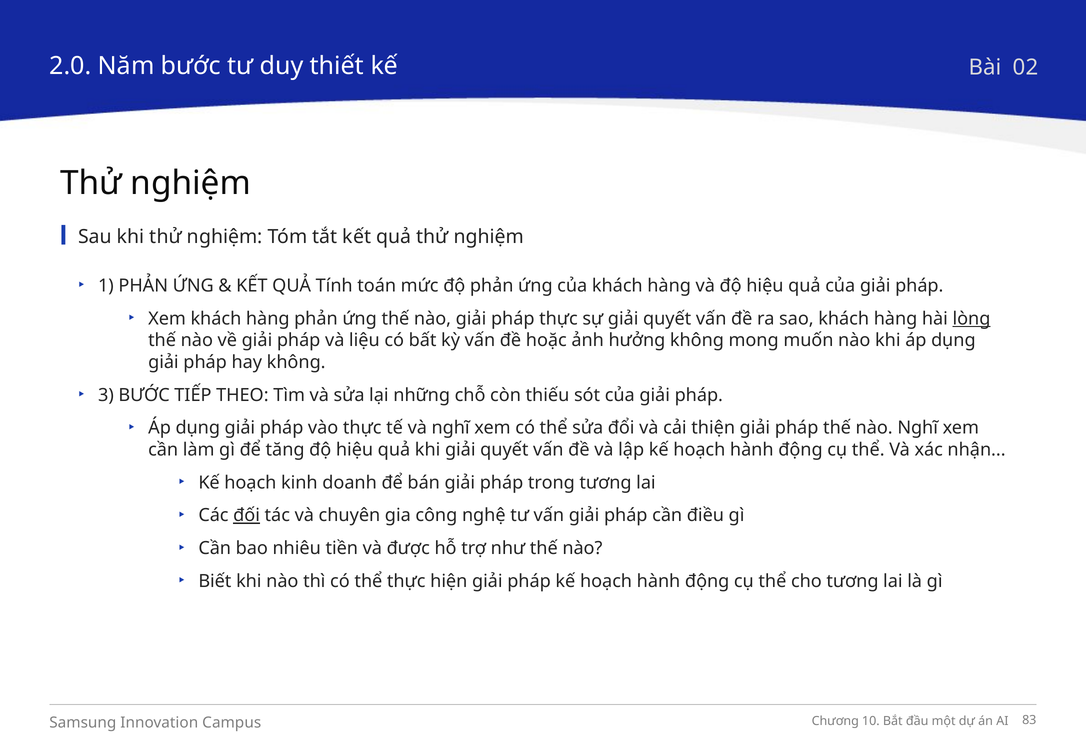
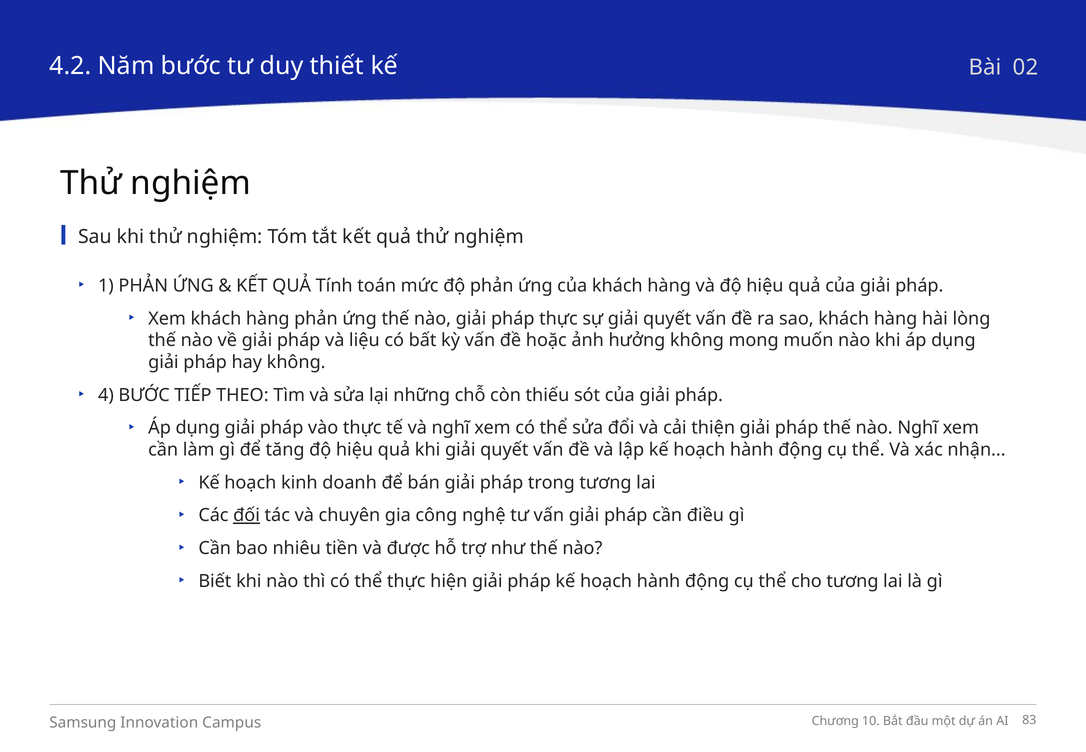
2.0: 2.0 -> 4.2 (70, 66)
lòng underline: present -> none (971, 319)
3: 3 -> 4 (106, 395)
